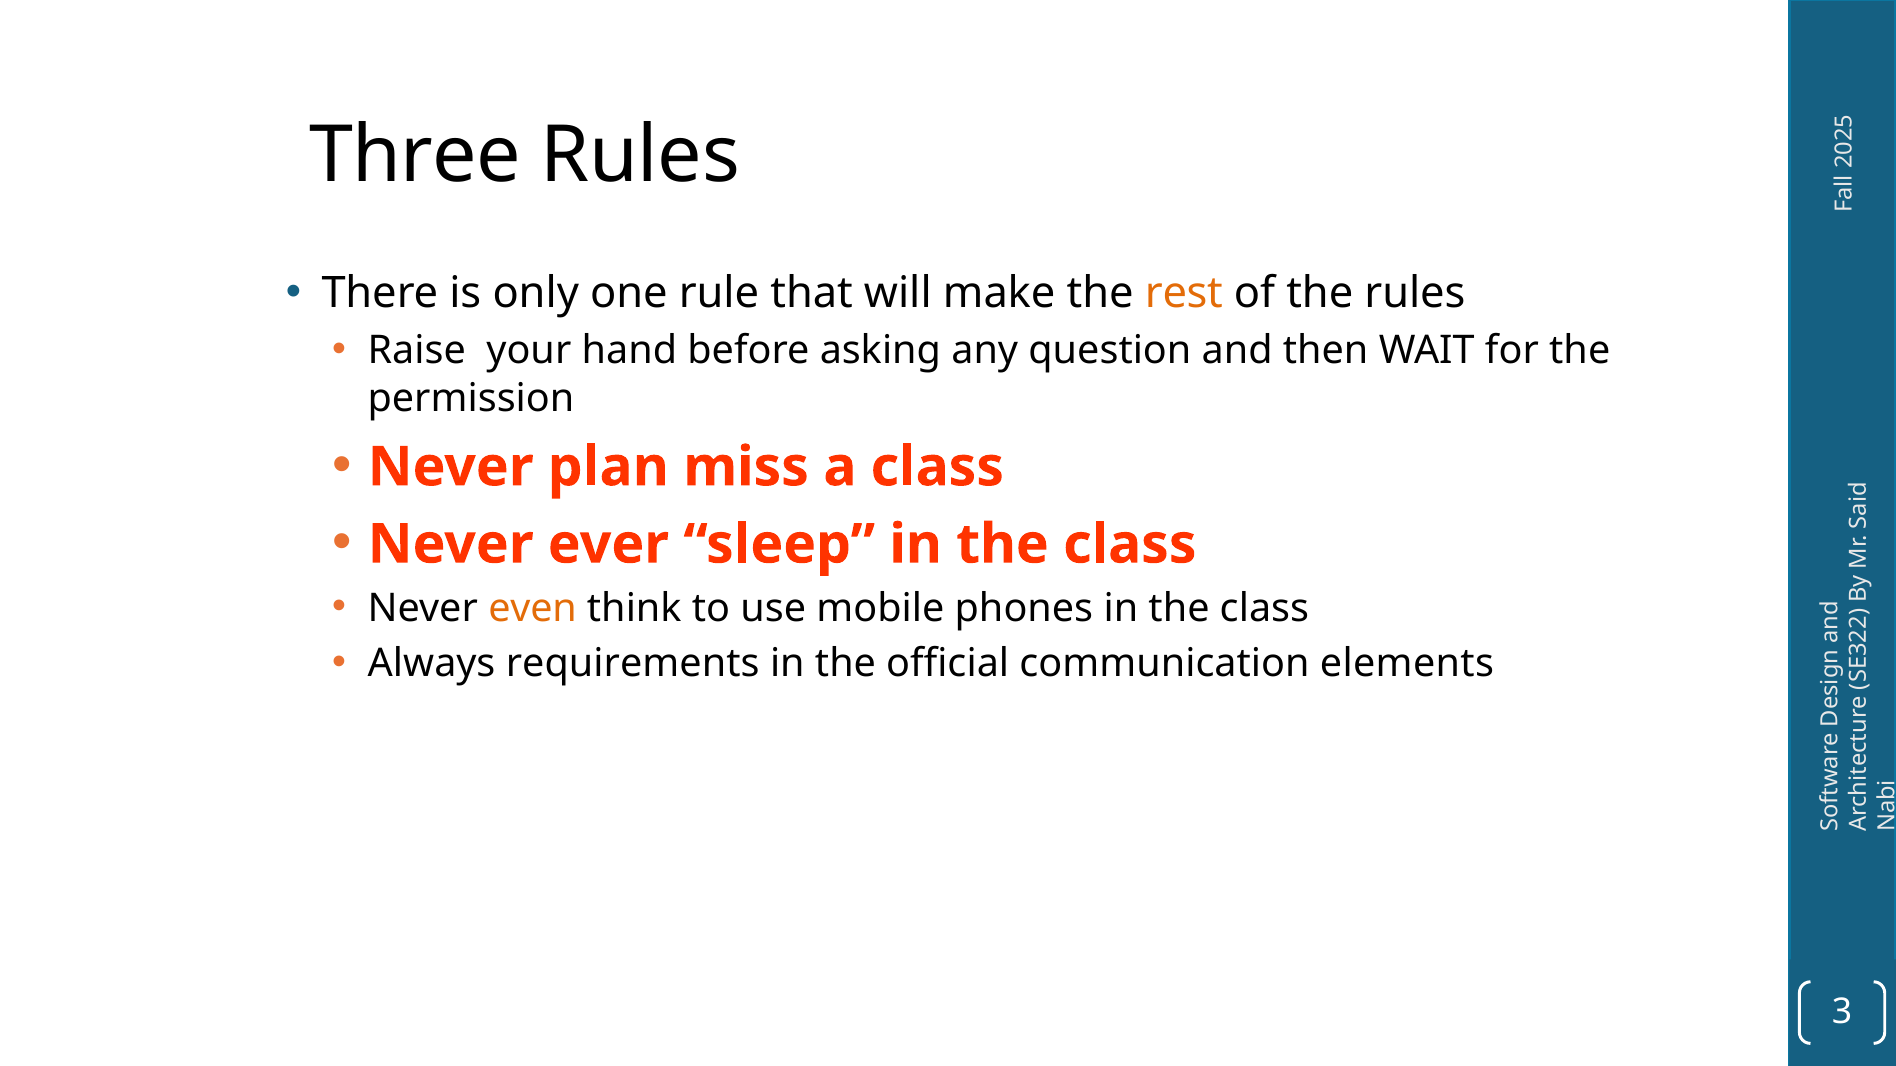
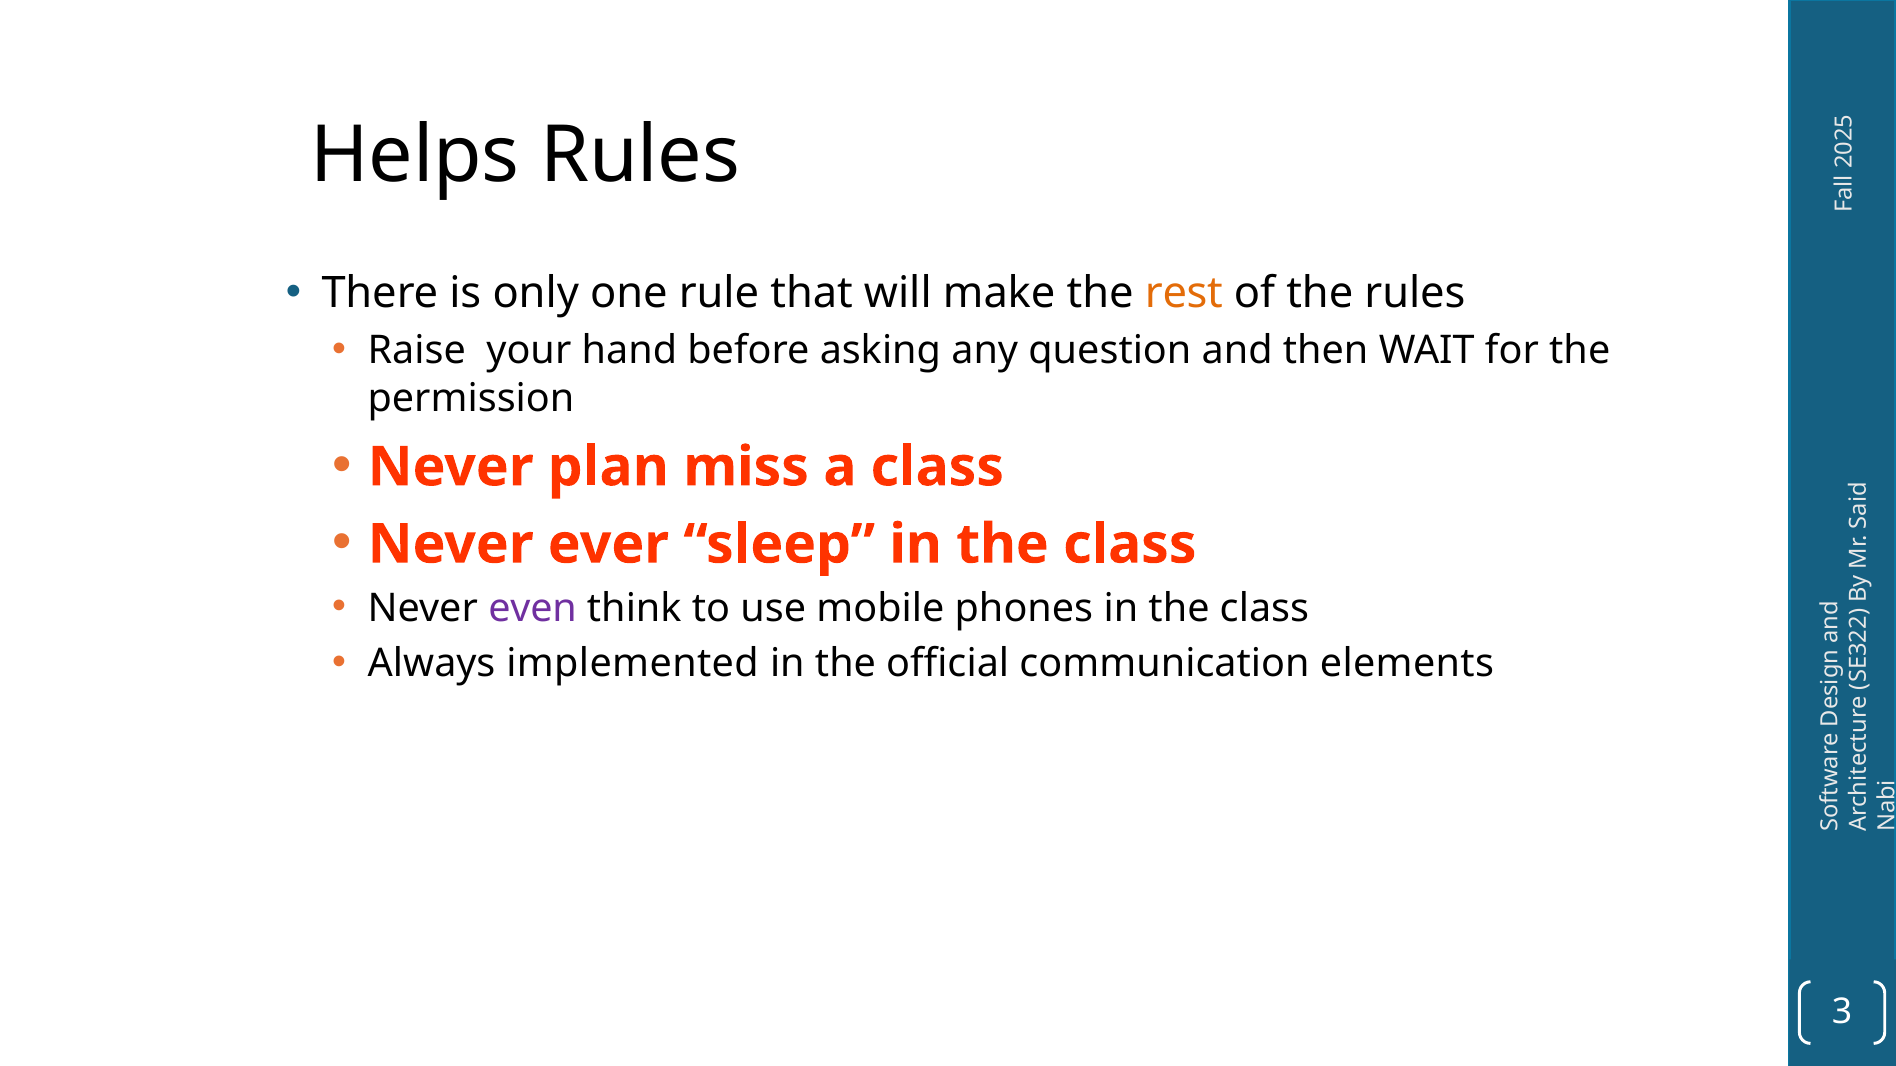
Three: Three -> Helps (415, 156)
even colour: orange -> purple (533, 608)
requirements: requirements -> implemented (633, 664)
